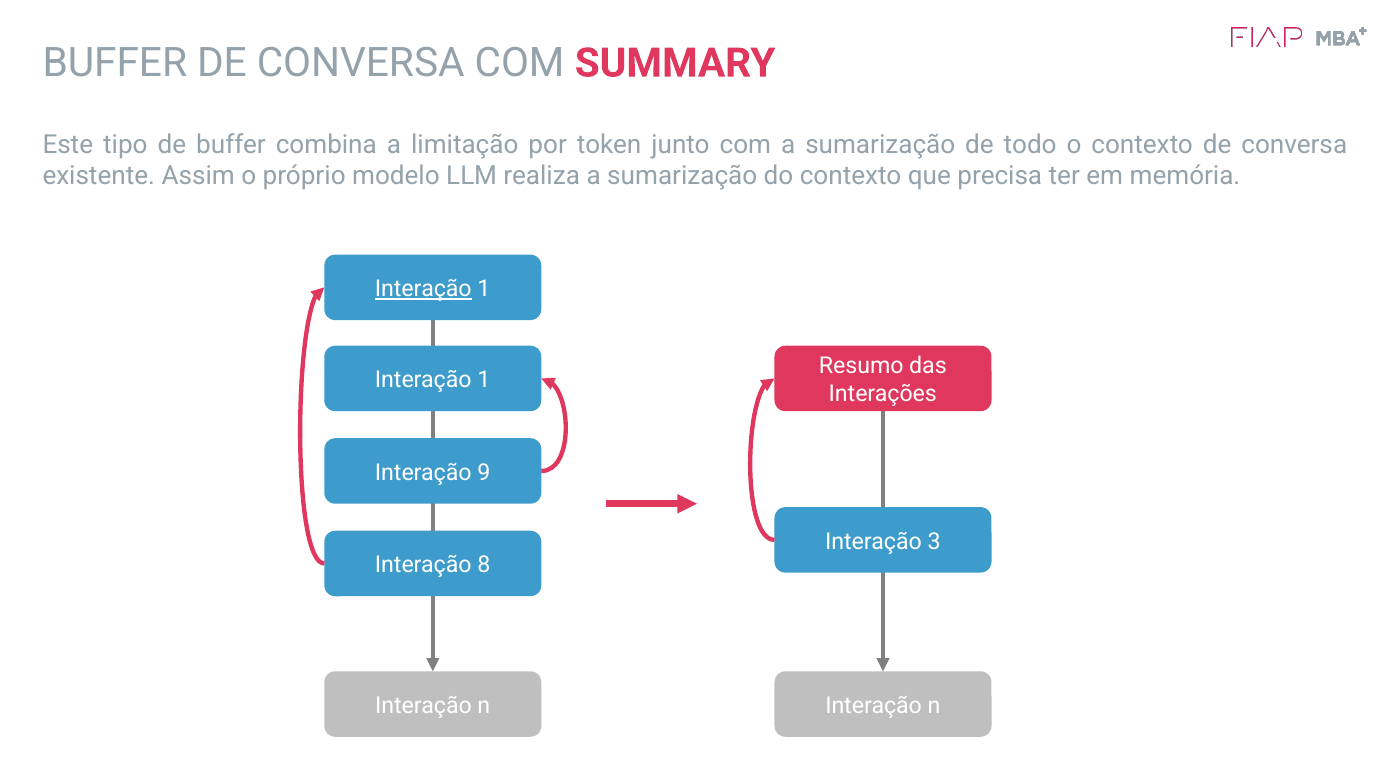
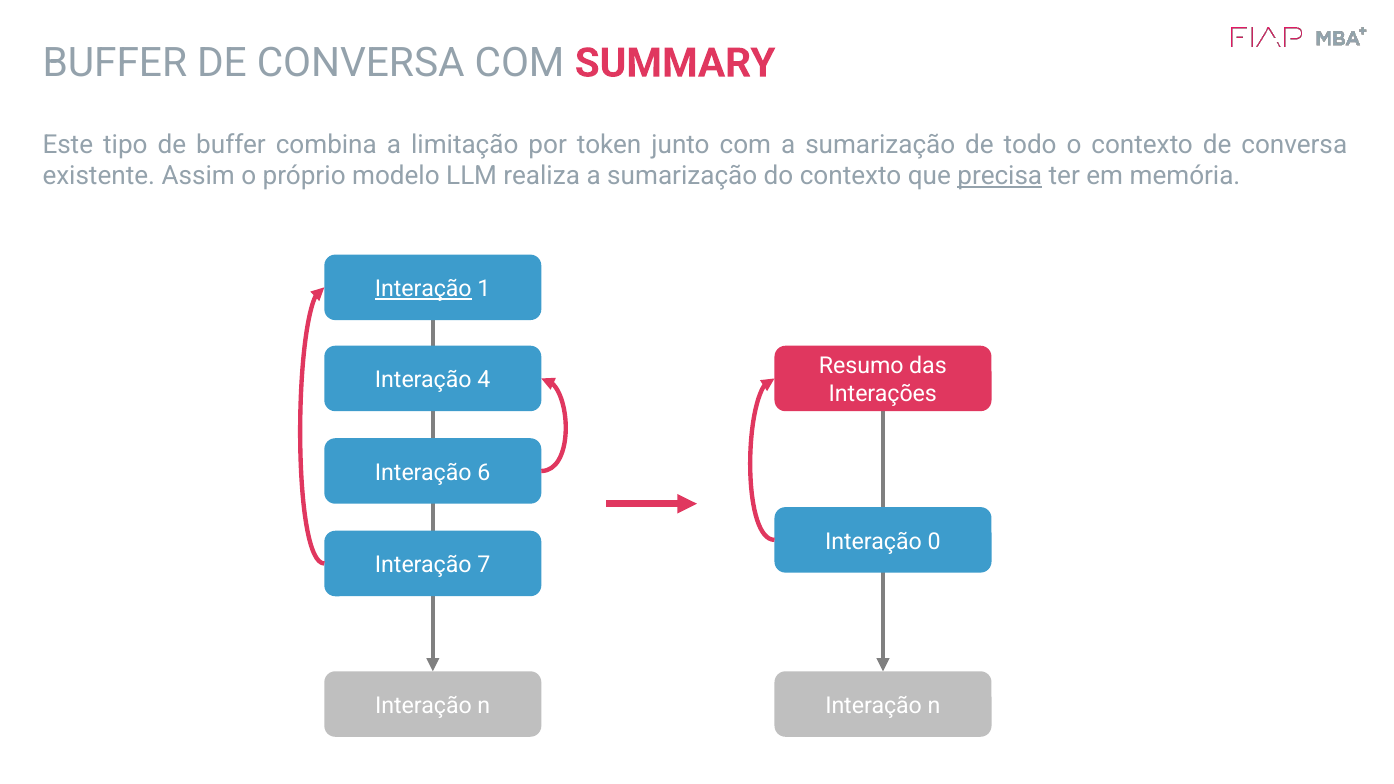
precisa underline: none -> present (1000, 176)
1: 1 -> 4 (484, 380)
9: 9 -> 6 (484, 473)
3: 3 -> 0 (934, 542)
8: 8 -> 7 (484, 565)
